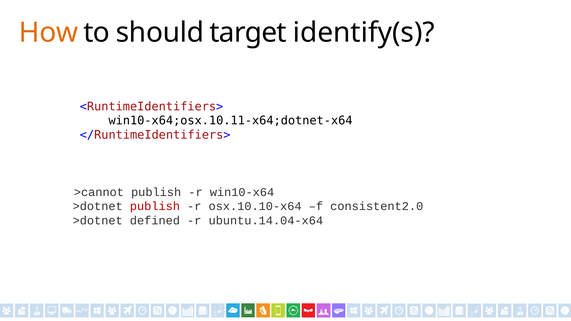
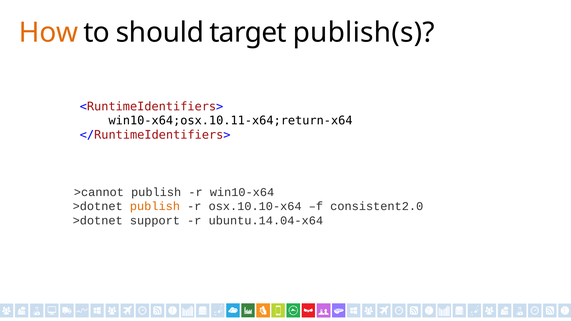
identify(s: identify(s -> publish(s (364, 33)
win10-x64;osx.10.11-x64;dotnet-x64: win10-x64;osx.10.11-x64;dotnet-x64 -> win10-x64;osx.10.11-x64;return-x64 (231, 121)
publish colour: red -> orange (155, 206)
defined: defined -> support (155, 221)
